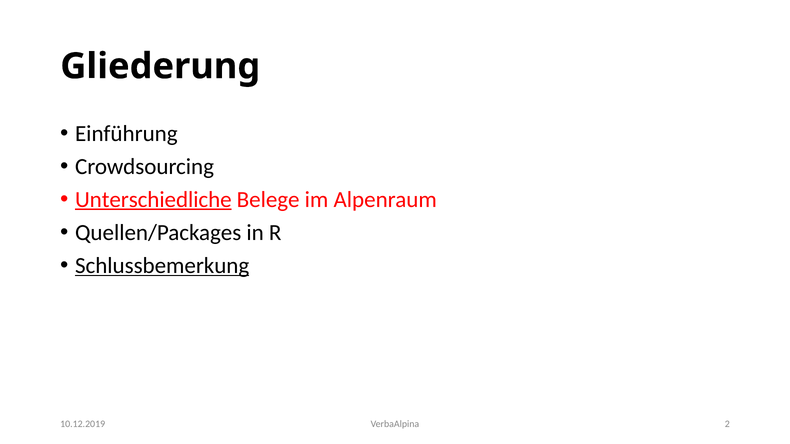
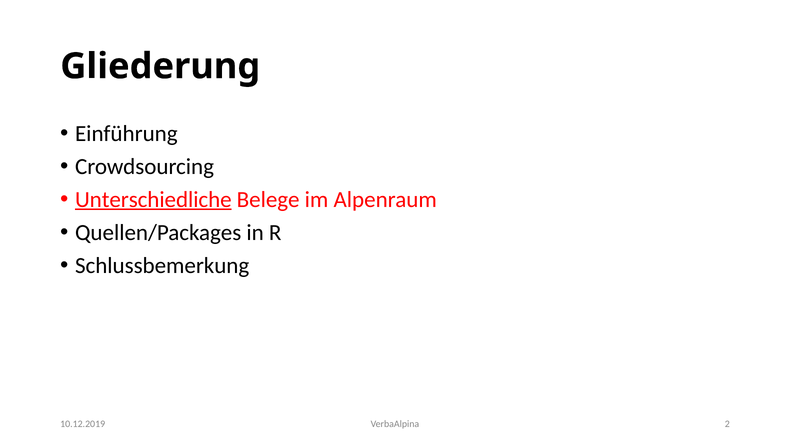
Schlussbemerkung underline: present -> none (162, 266)
